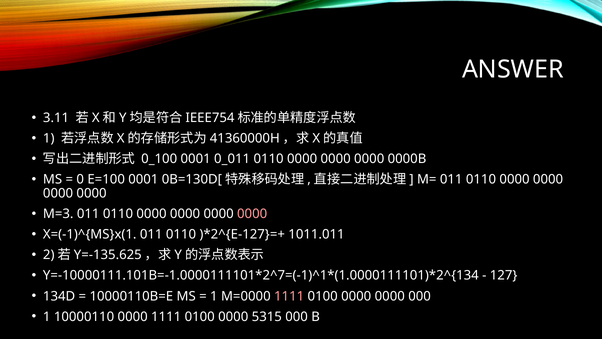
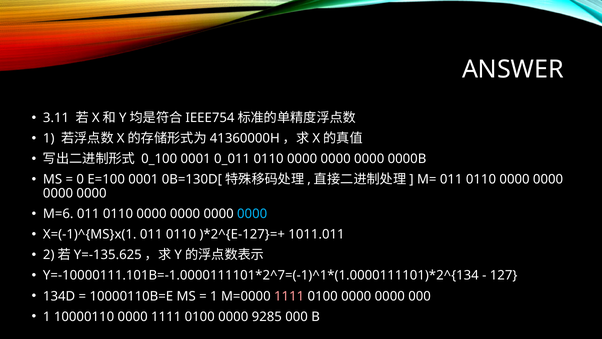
M=3: M=3 -> M=6 (58, 214)
0000 colour: pink -> light blue (252, 214)
5315: 5315 -> 9285 (267, 316)
